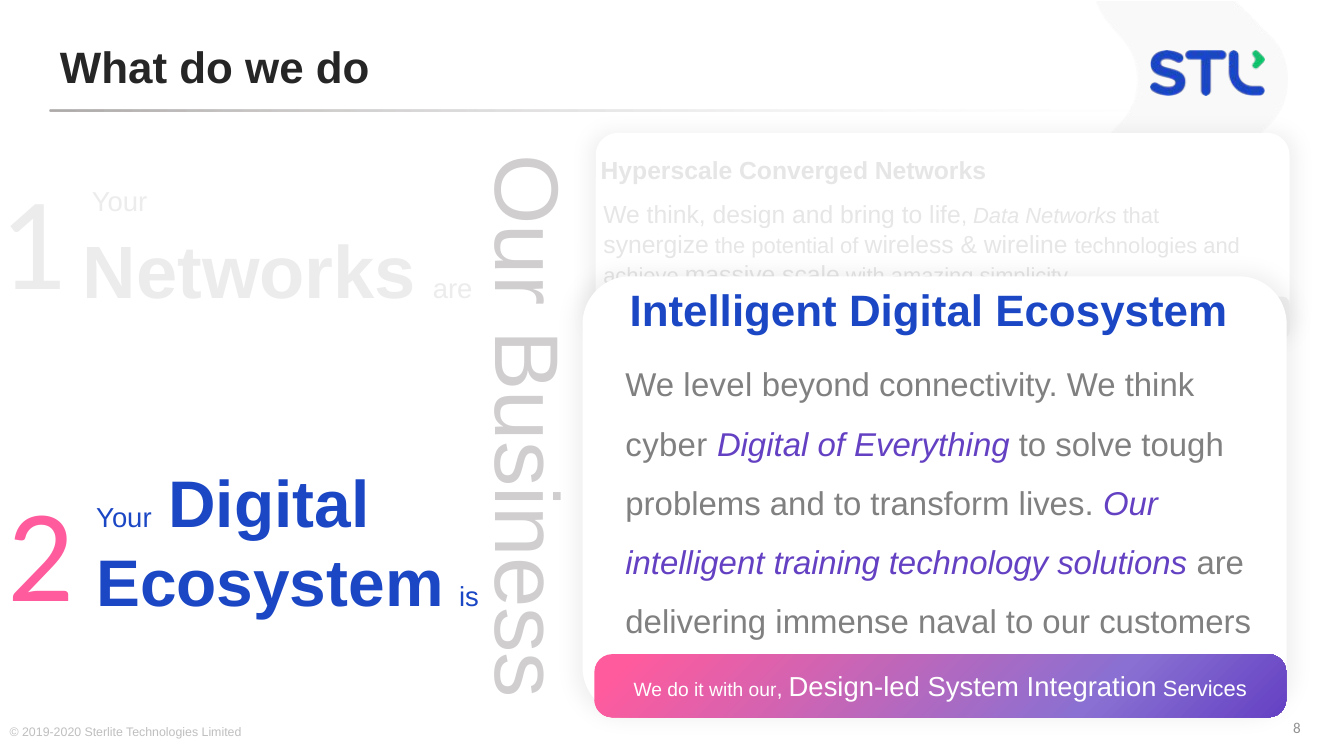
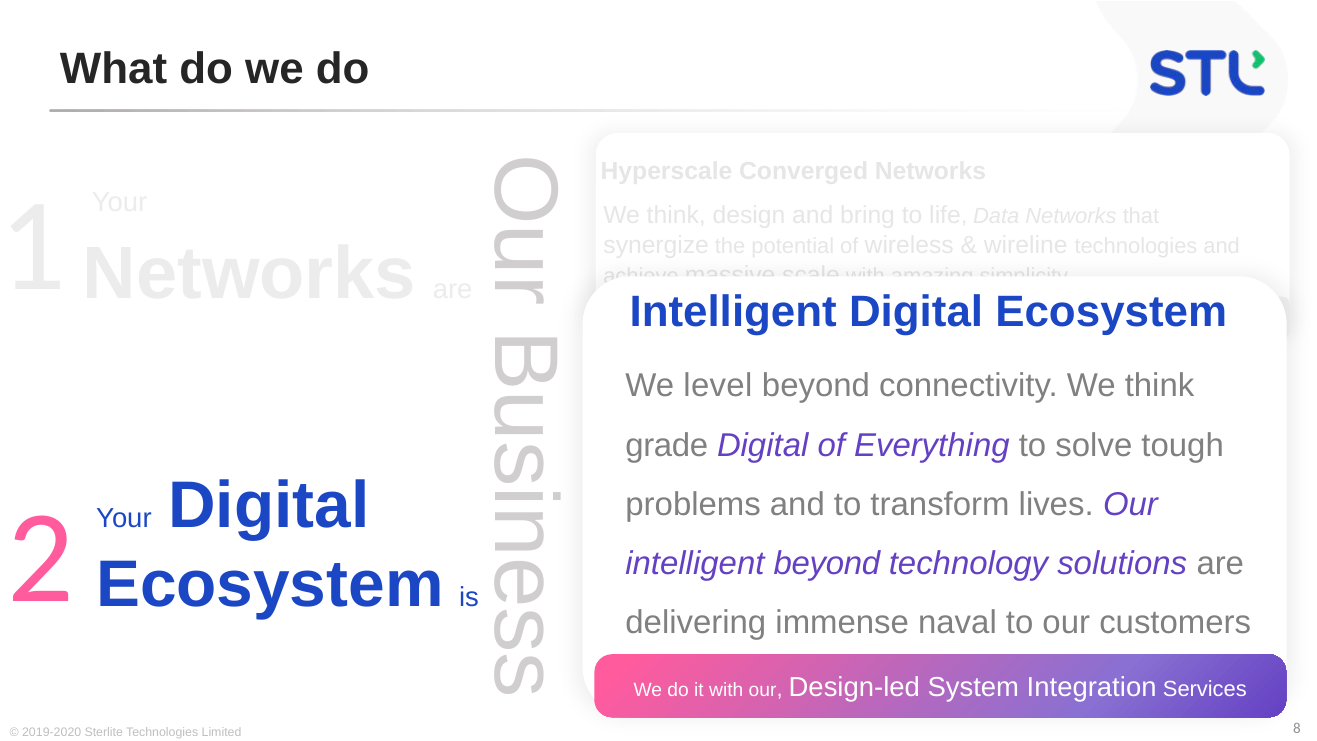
cyber: cyber -> grade (667, 445)
intelligent training: training -> beyond (827, 564)
